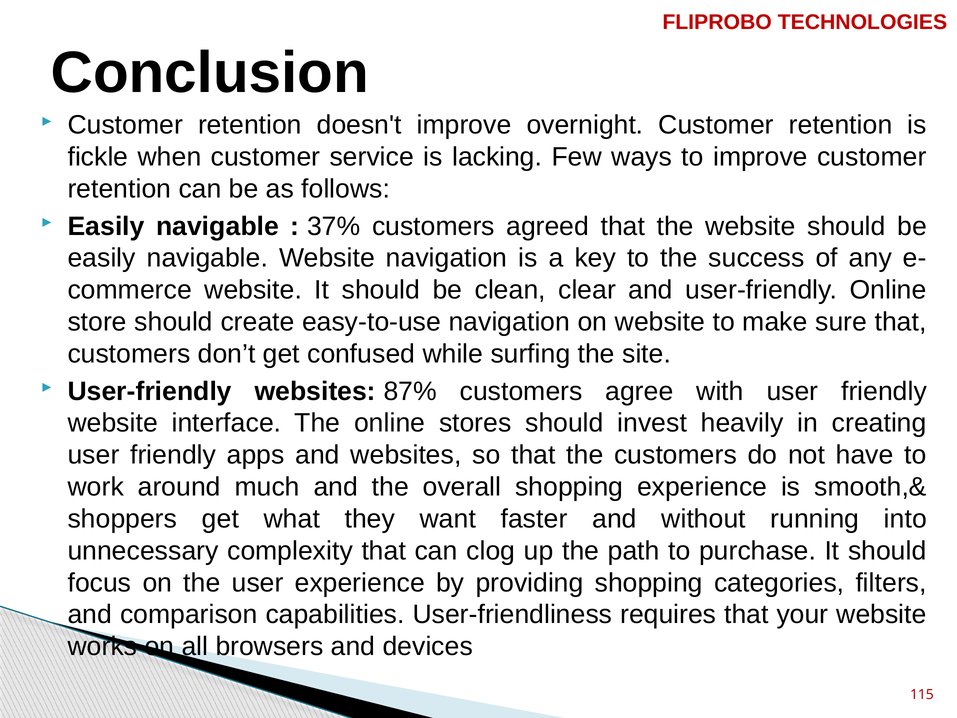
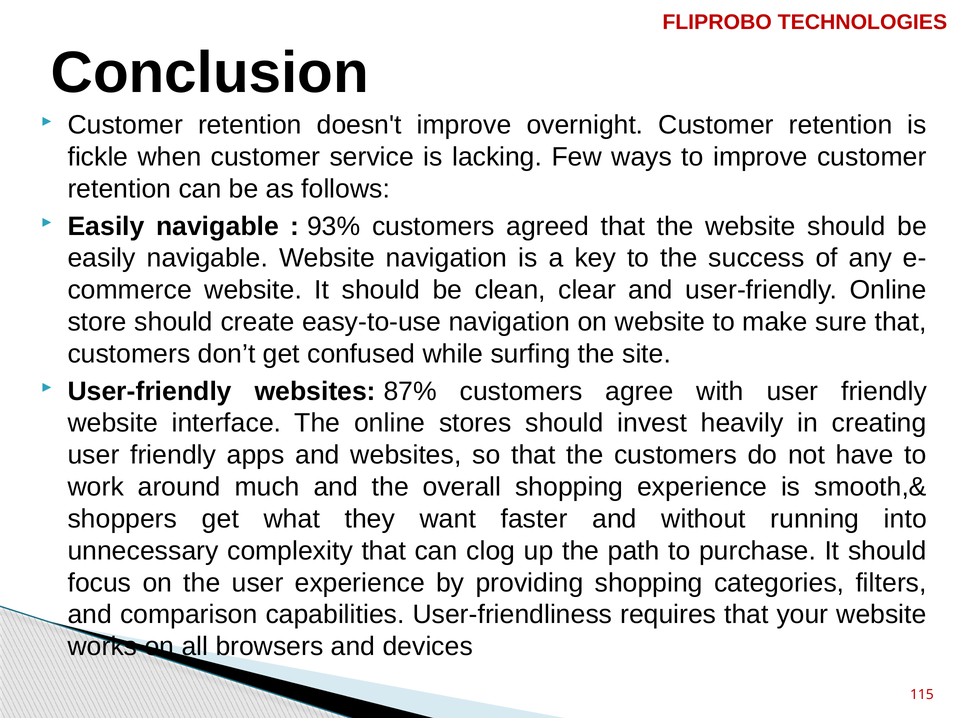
37%: 37% -> 93% (334, 226)
